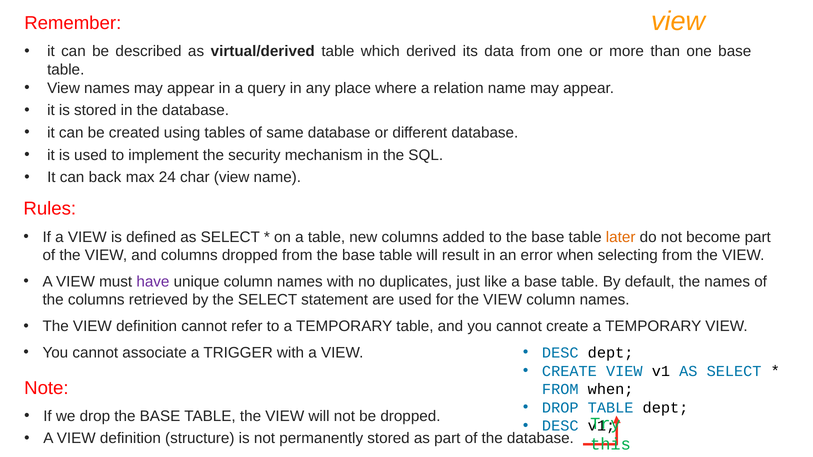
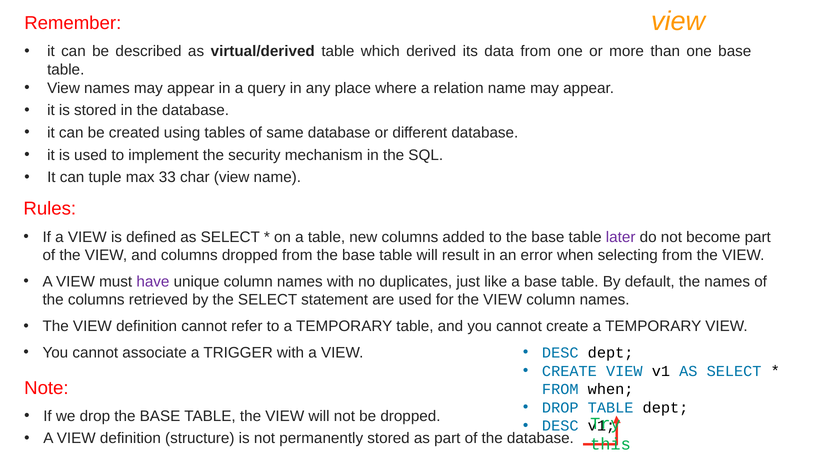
back: back -> tuple (105, 177)
24: 24 -> 33 (167, 177)
later colour: orange -> purple (621, 237)
